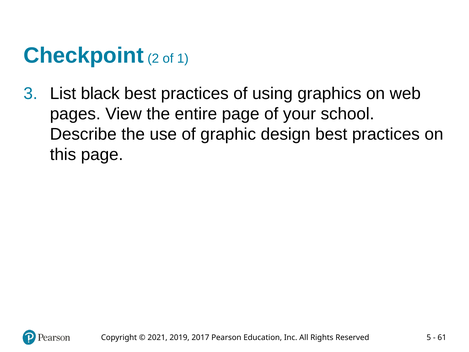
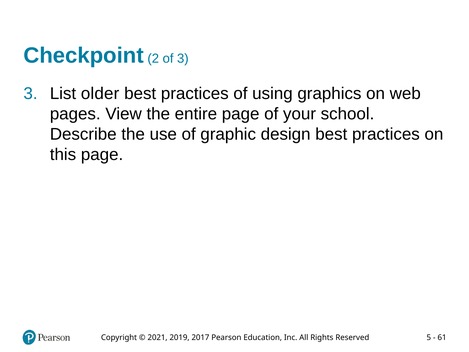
of 1: 1 -> 3 (183, 59)
black: black -> older (100, 93)
